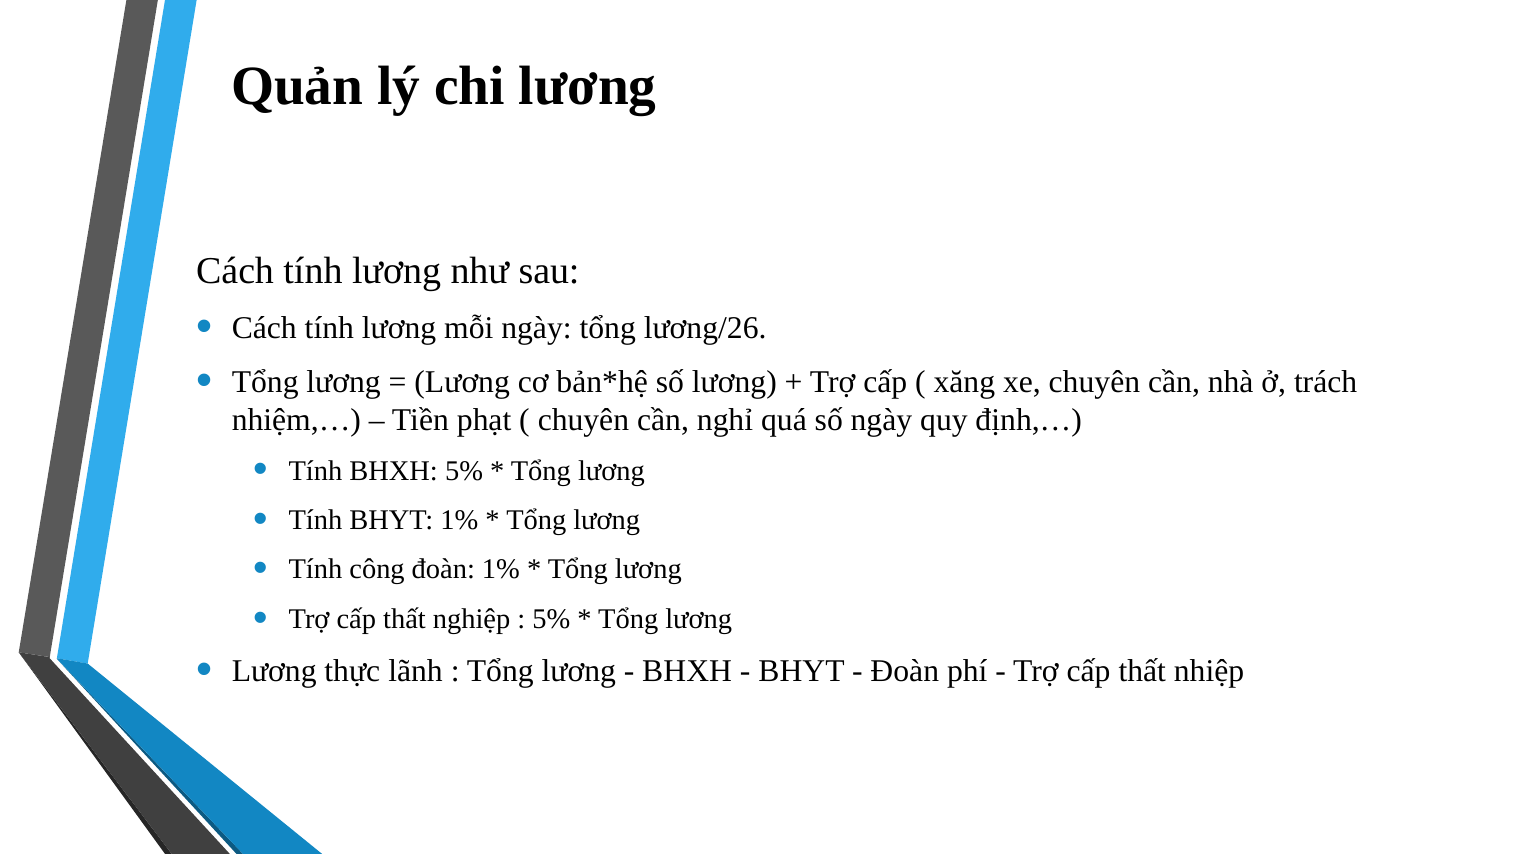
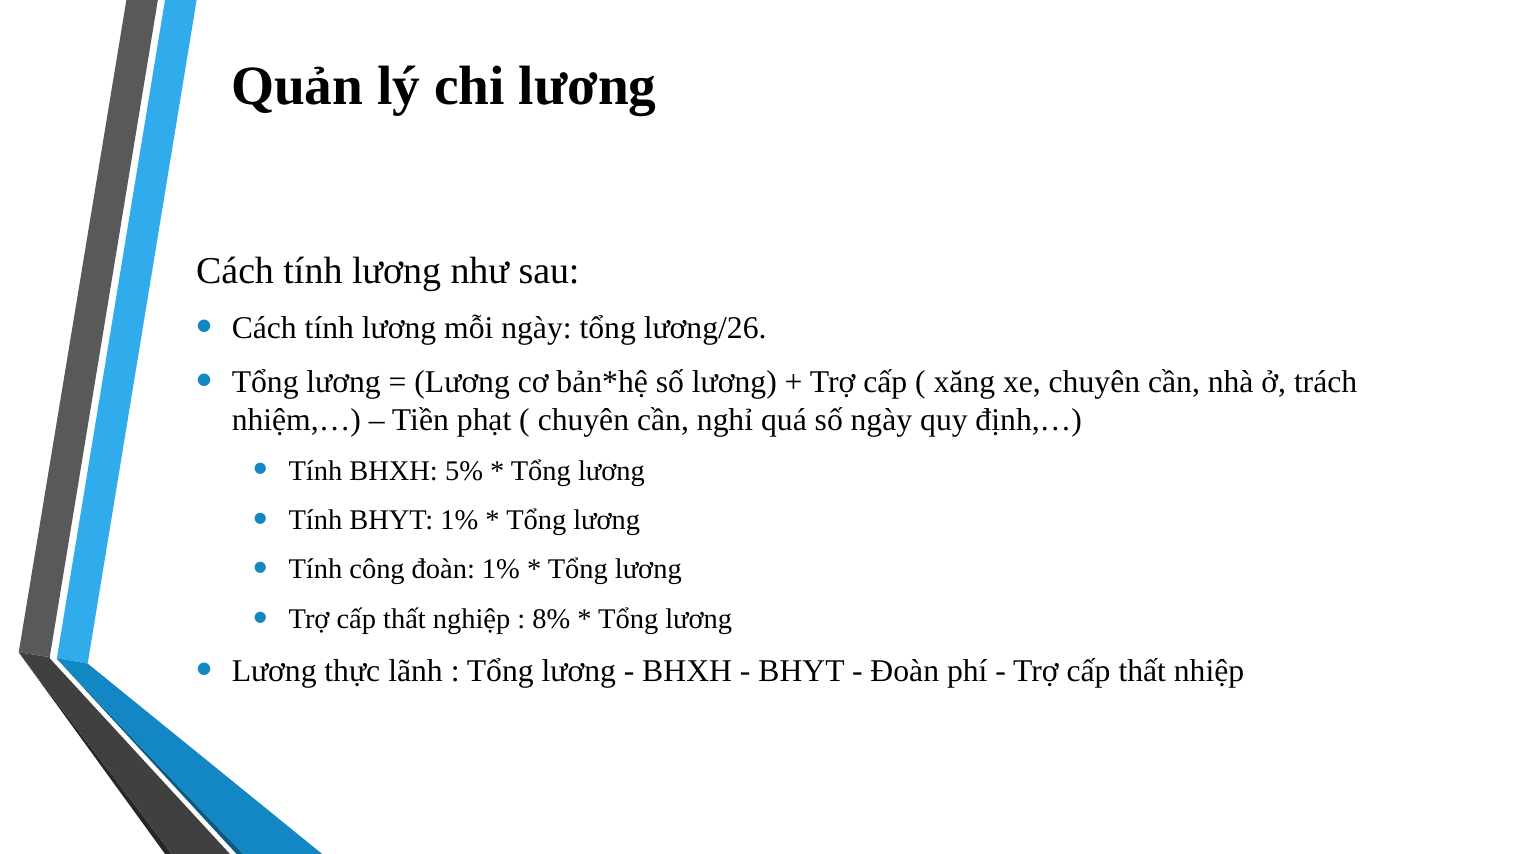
5%: 5% -> 8% (551, 619)
